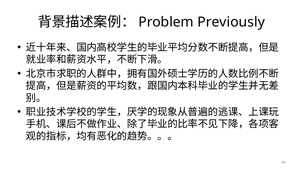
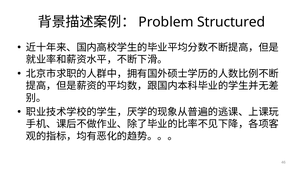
Previously: Previously -> Structured (231, 22)
